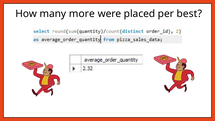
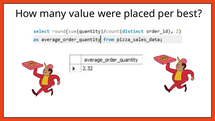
more: more -> value (82, 14)
